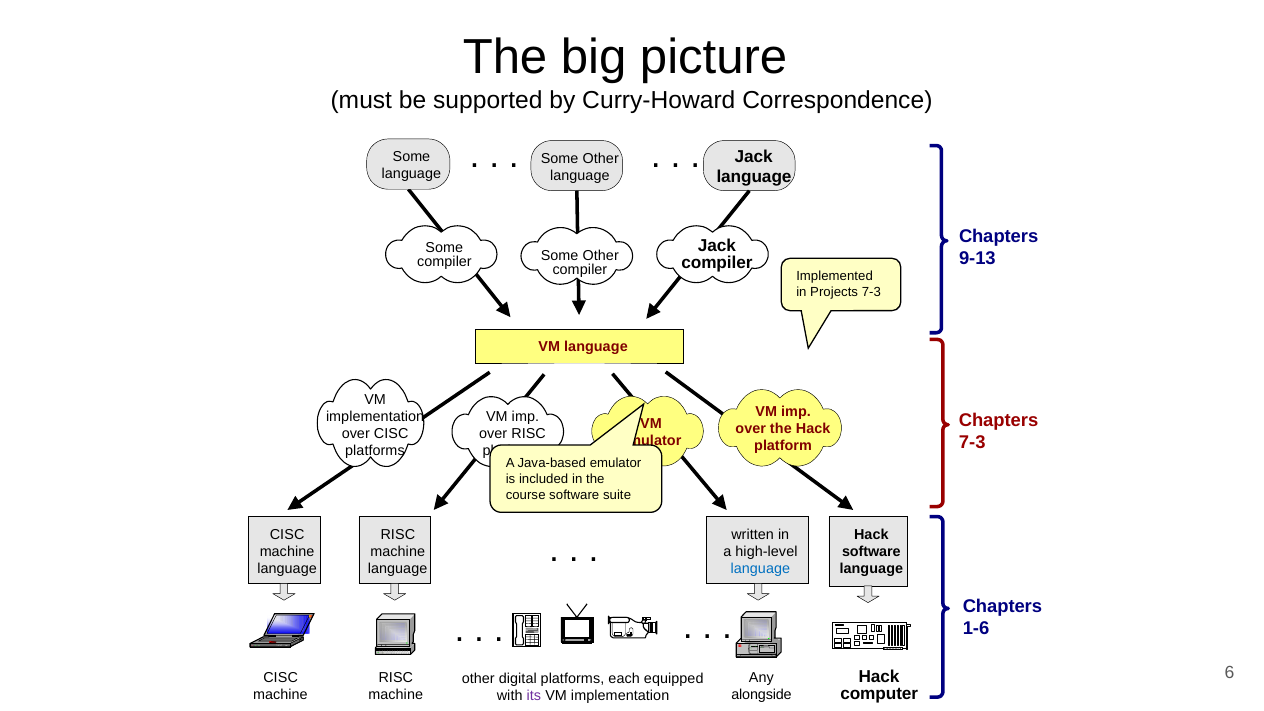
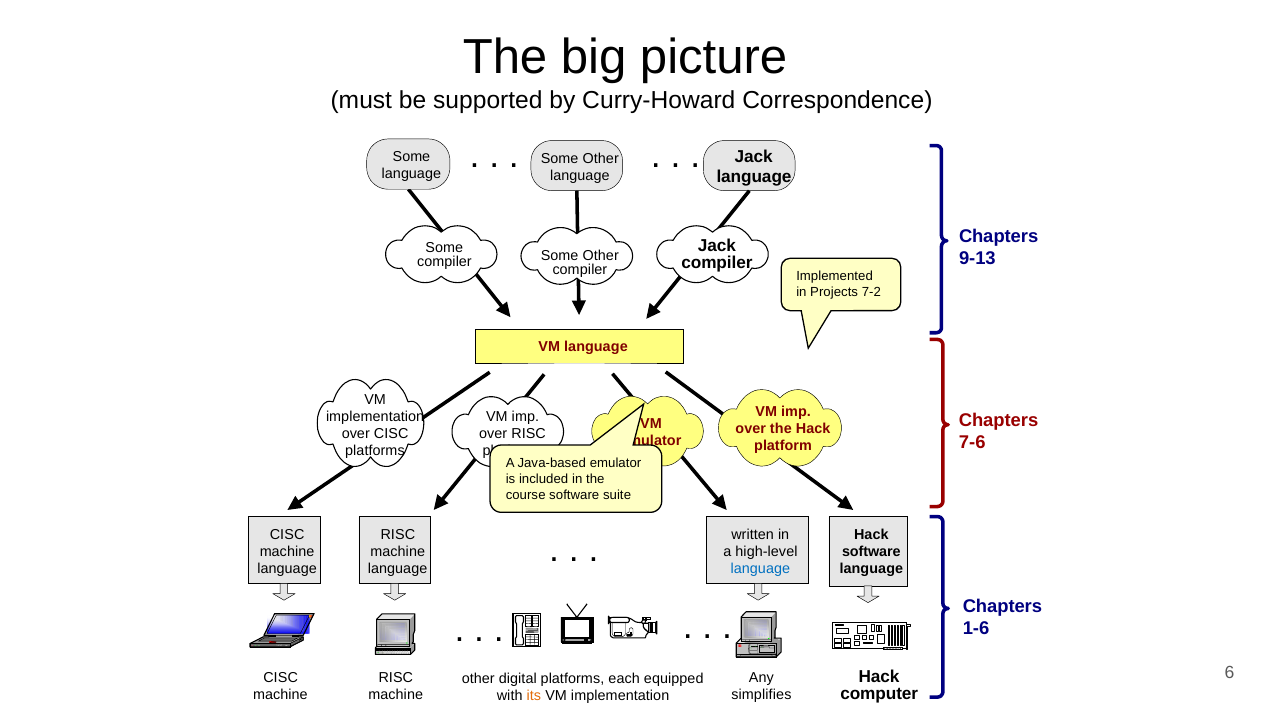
Projects 7-3: 7-3 -> 7-2 (871, 292)
7-3: 7-3 -> 7-6 (972, 442)
alongside: alongside -> simplifies (761, 695)
its colour: purple -> orange (534, 696)
